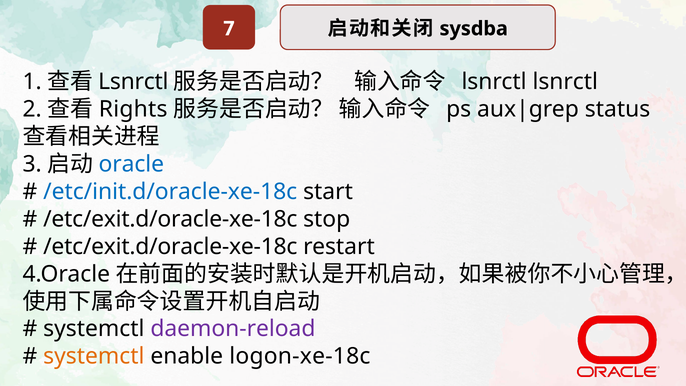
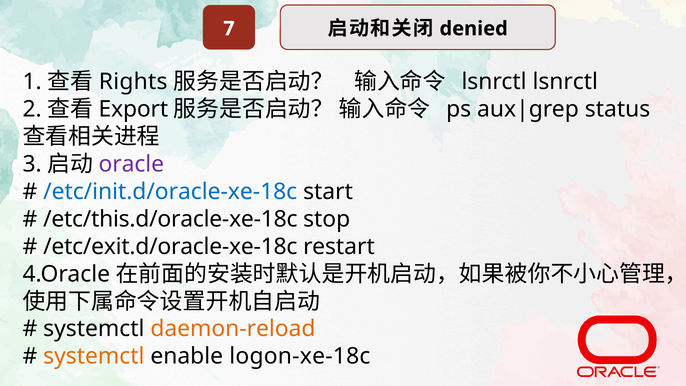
sysdba: sysdba -> denied (474, 29)
Lsnrctl: Lsnrctl -> Rights (133, 82)
Rights: Rights -> Export (133, 109)
oracle colour: blue -> purple (131, 164)
/etc/exit.d/oracle-xe-18c: /etc/exit.d/oracle-xe-18c -> /etc/this.d/oracle-xe-18c (170, 219)
daemon-reload colour: purple -> orange (233, 329)
